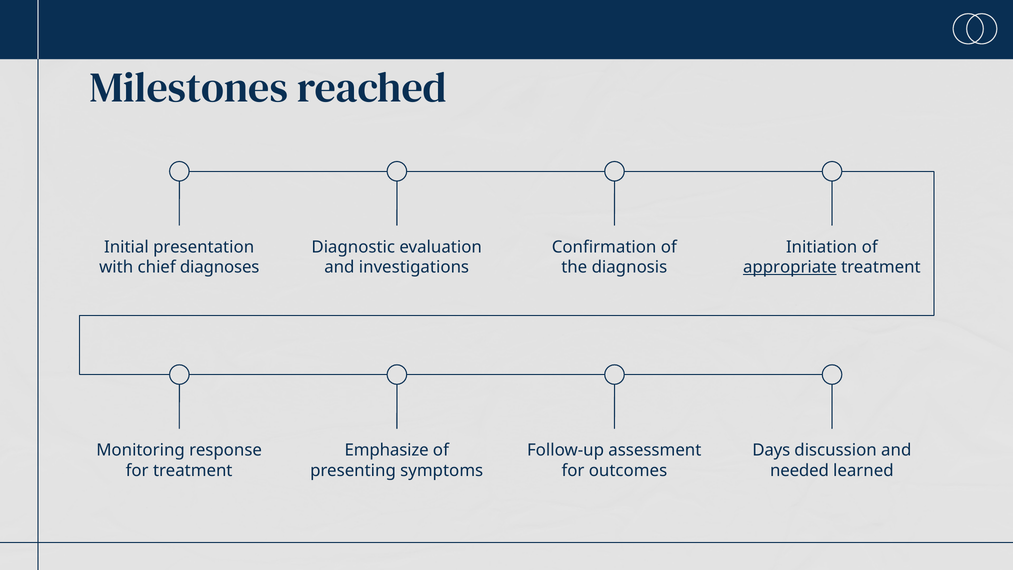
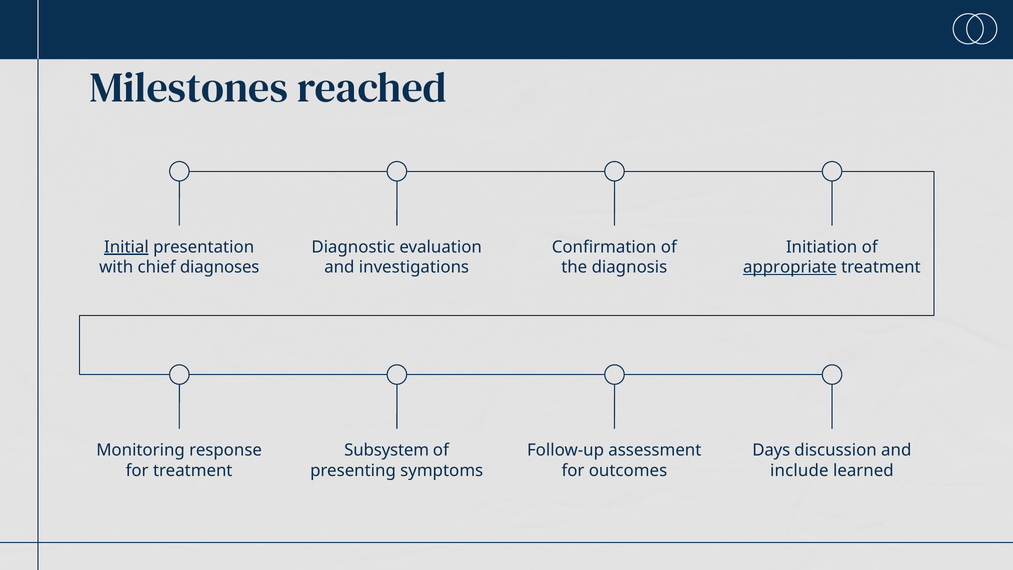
Initial underline: none -> present (126, 247)
Emphasize: Emphasize -> Subsystem (387, 450)
needed: needed -> include (799, 470)
